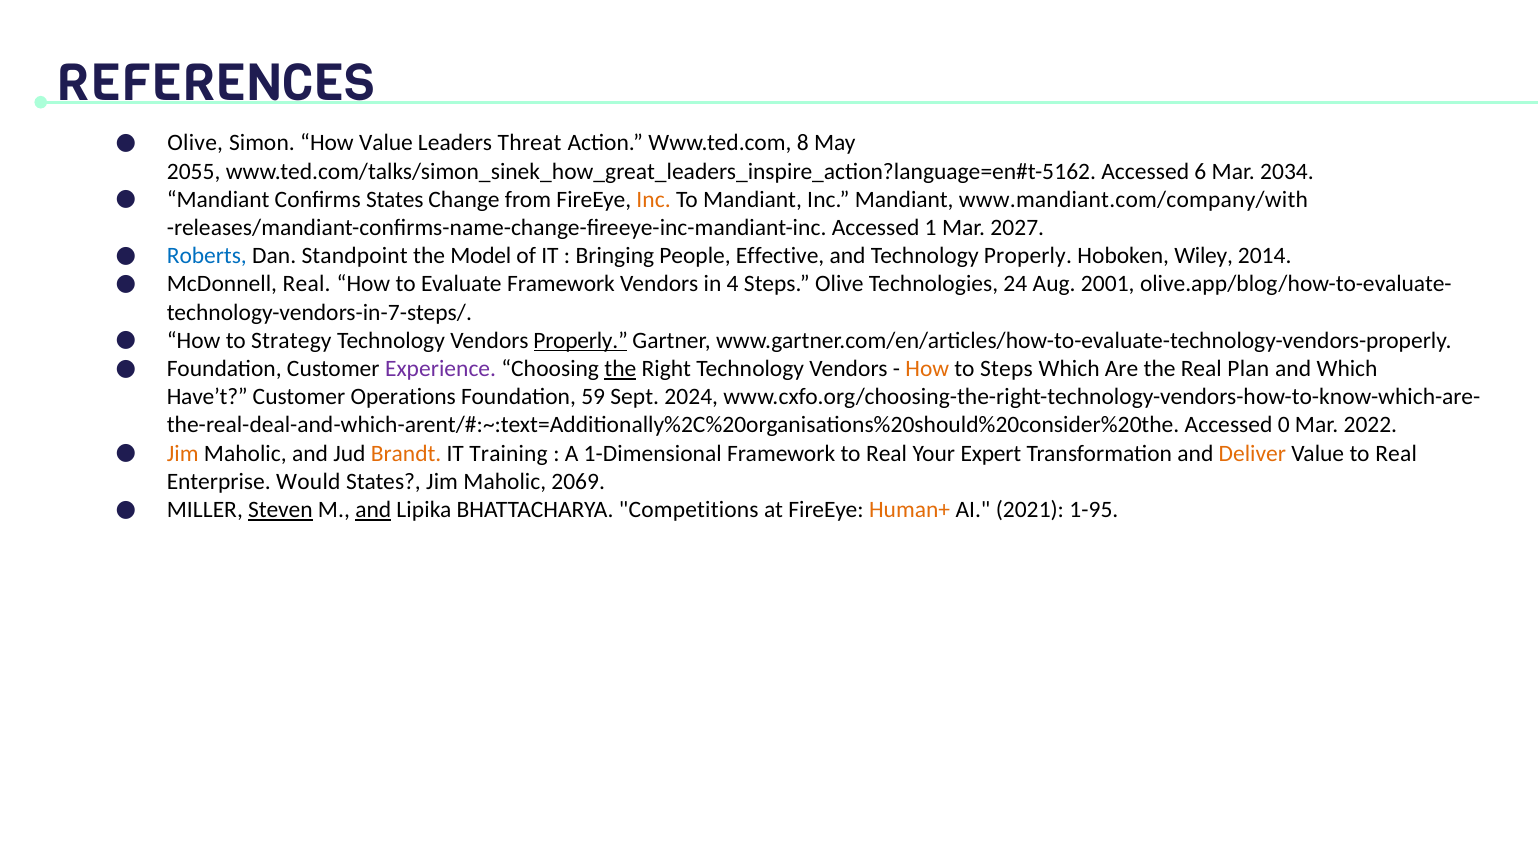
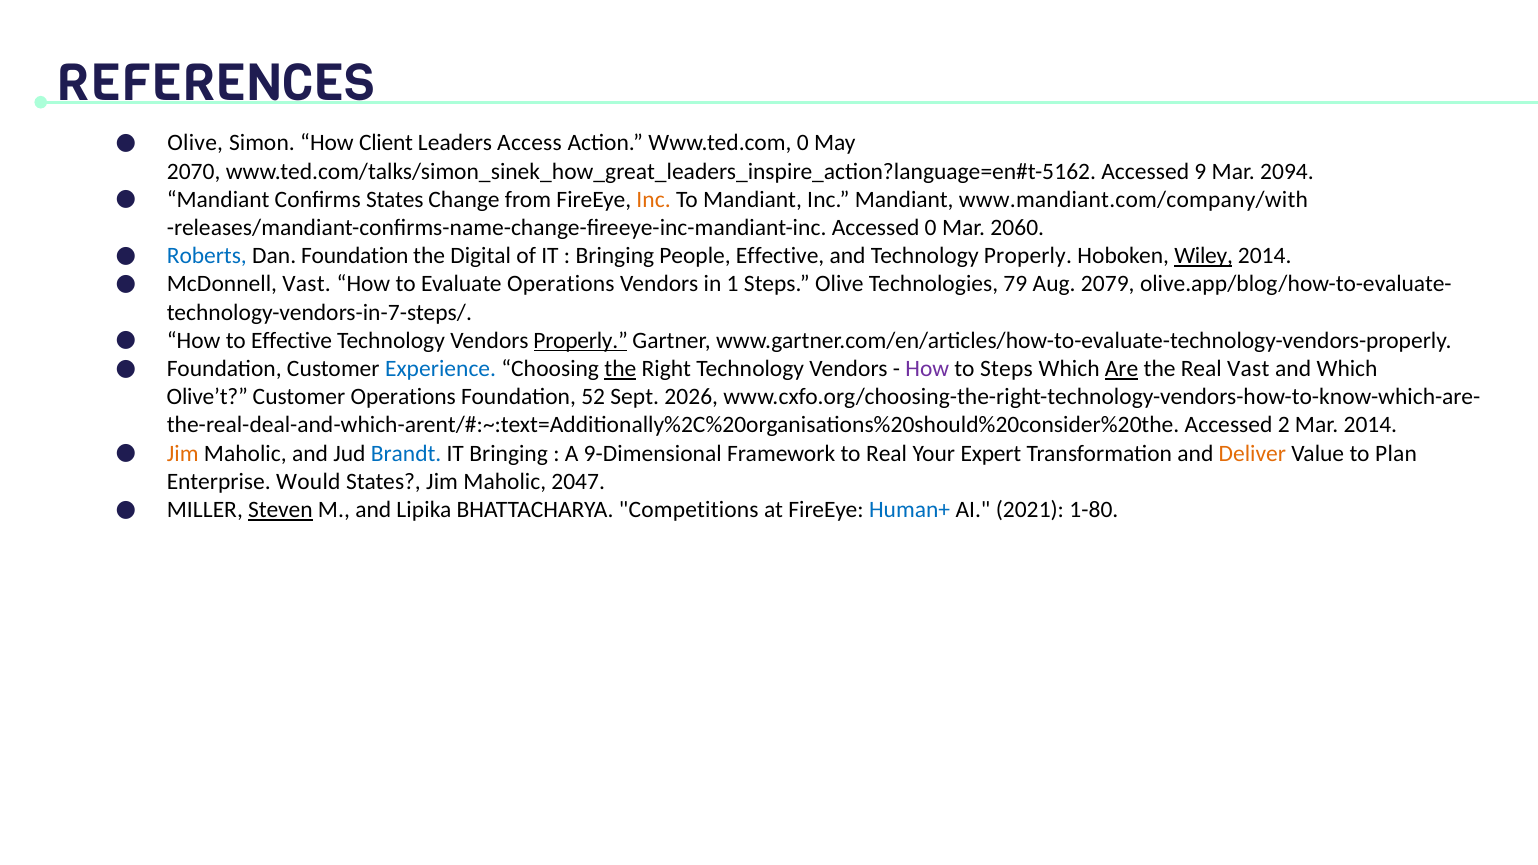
How Value: Value -> Client (386, 143)
Threat: Threat -> Access (530, 143)
Www.ted.com 8: 8 -> 0 (803, 143)
2055: 2055 -> 2070 (194, 171)
6: 6 -> 9 (1200, 171)
2034: 2034 -> 2094 (1287, 171)
Accessed 1: 1 -> 0 (931, 228)
2027: 2027 -> 2060 (1017, 228)
Dan Standpoint: Standpoint -> Foundation (355, 256)
Model: Model -> Digital (481, 256)
Wiley underline: none -> present (1204, 256)
Real: Real -> Vast (307, 284)
Evaluate Framework: Framework -> Operations (561, 284)
4: 4 -> 1 (733, 284)
24: 24 -> 79 (1015, 284)
2001: 2001 -> 2079 (1108, 284)
to Strategy: Strategy -> Effective (292, 341)
Experience colour: purple -> blue (441, 369)
How colour: orange -> purple (927, 369)
Are underline: none -> present (1122, 369)
Real Plan: Plan -> Vast (1248, 369)
Have’t: Have’t -> Olive’t (207, 397)
59: 59 -> 52 (593, 397)
2024: 2024 -> 2026 (691, 397)
0: 0 -> 2 (1284, 425)
Mar 2022: 2022 -> 2014 (1370, 425)
Brandt colour: orange -> blue (406, 453)
IT Training: Training -> Bringing (509, 453)
1-Dimensional: 1-Dimensional -> 9-Dimensional (653, 453)
Value to Real: Real -> Plan (1396, 453)
2069: 2069 -> 2047 (578, 482)
and underline: present -> none (373, 510)
Human+ colour: orange -> blue (910, 510)
1-95: 1-95 -> 1-80 (1094, 510)
